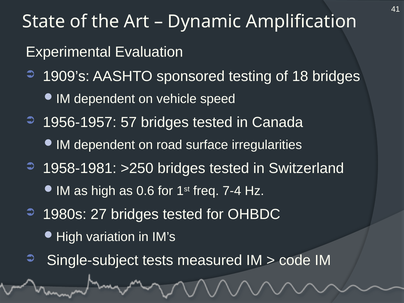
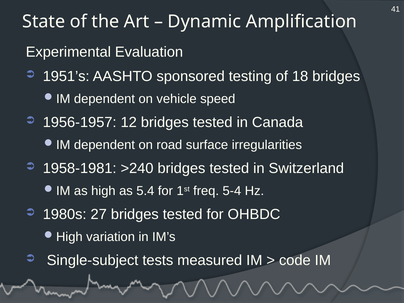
1909’s: 1909’s -> 1951’s (66, 76)
57: 57 -> 12 (129, 122)
>250: >250 -> >240 (137, 168)
0.6: 0.6 -> 5.4 (145, 191)
7-4: 7-4 -> 5-4 (232, 191)
